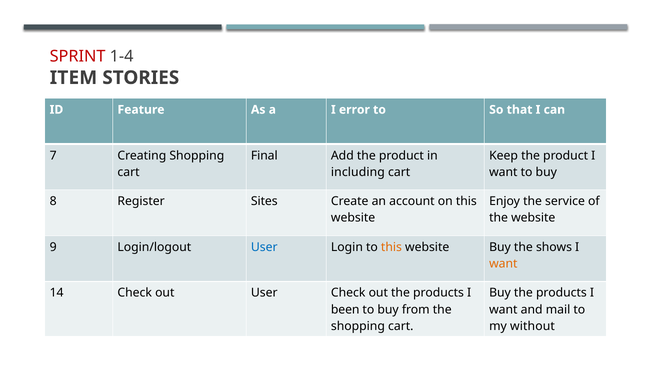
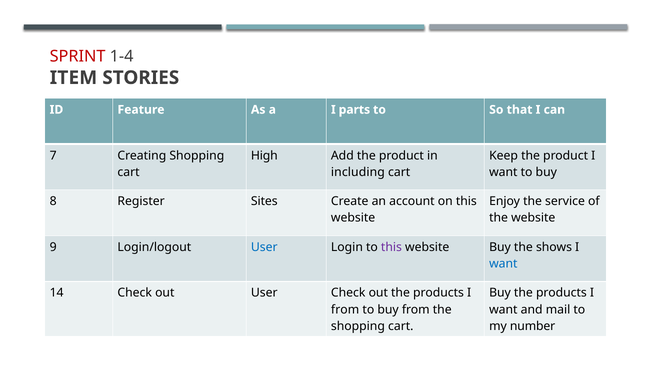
error: error -> parts (354, 110)
Final: Final -> High (264, 156)
this colour: orange -> purple (391, 247)
want colour: orange -> blue (503, 264)
been: been -> from (345, 310)
without: without -> number (533, 326)
